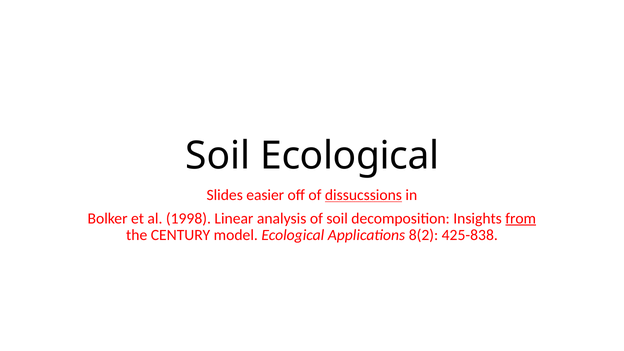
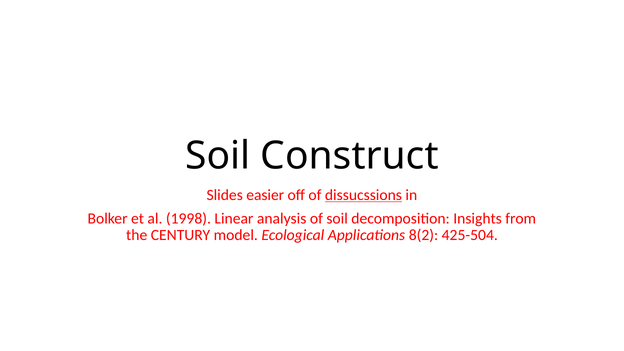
Soil Ecological: Ecological -> Construct (350, 156)
from underline: present -> none (521, 218)
425-838: 425-838 -> 425-504 (470, 235)
